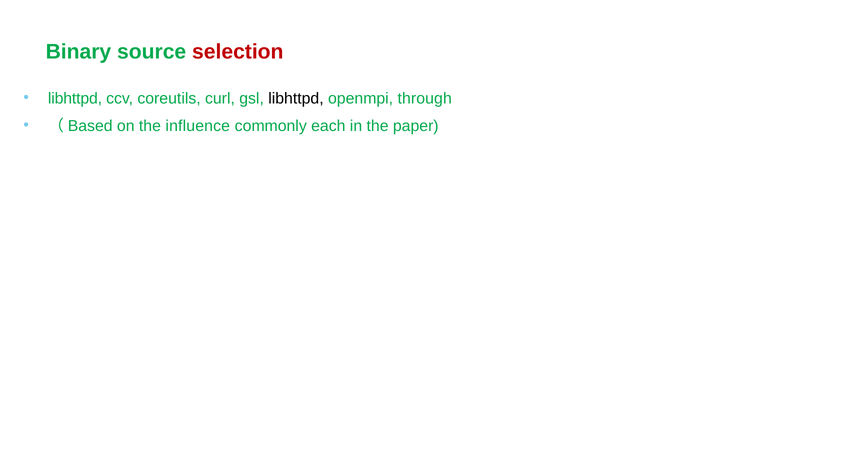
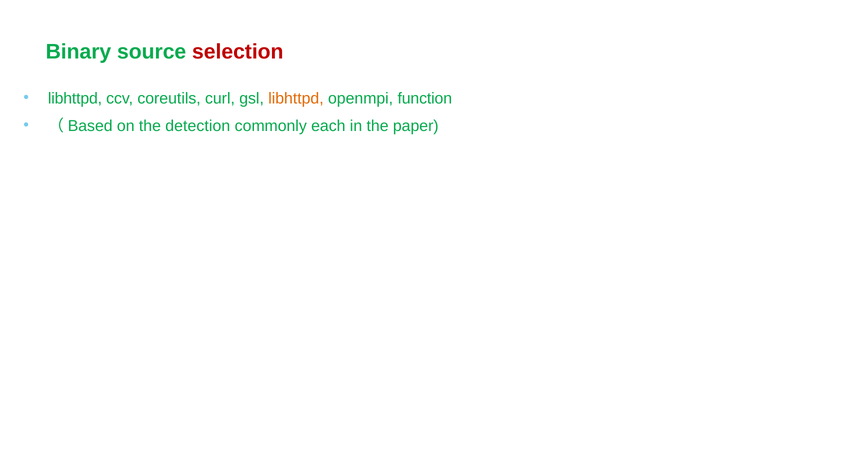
libhttpd colour: black -> orange (296, 98)
through: through -> function (425, 98)
influence: influence -> detection (198, 126)
